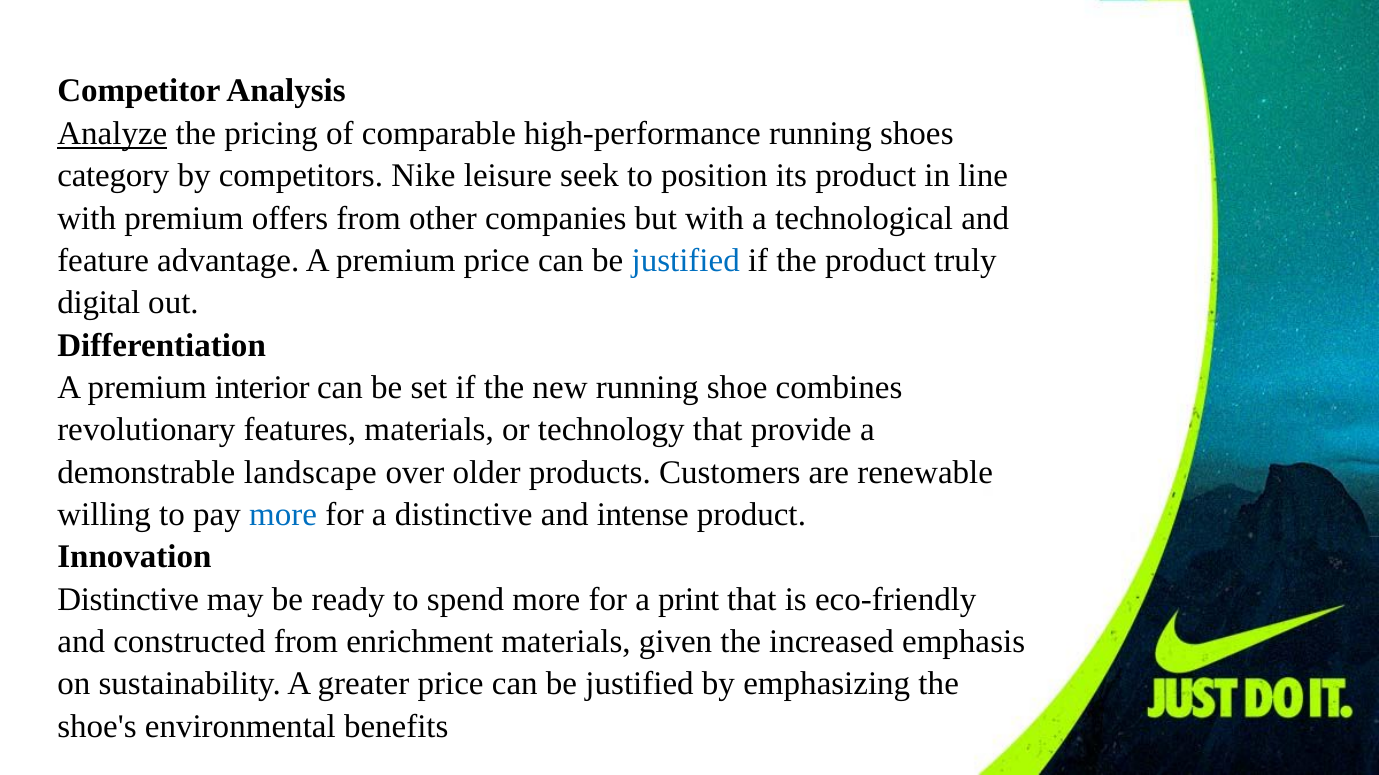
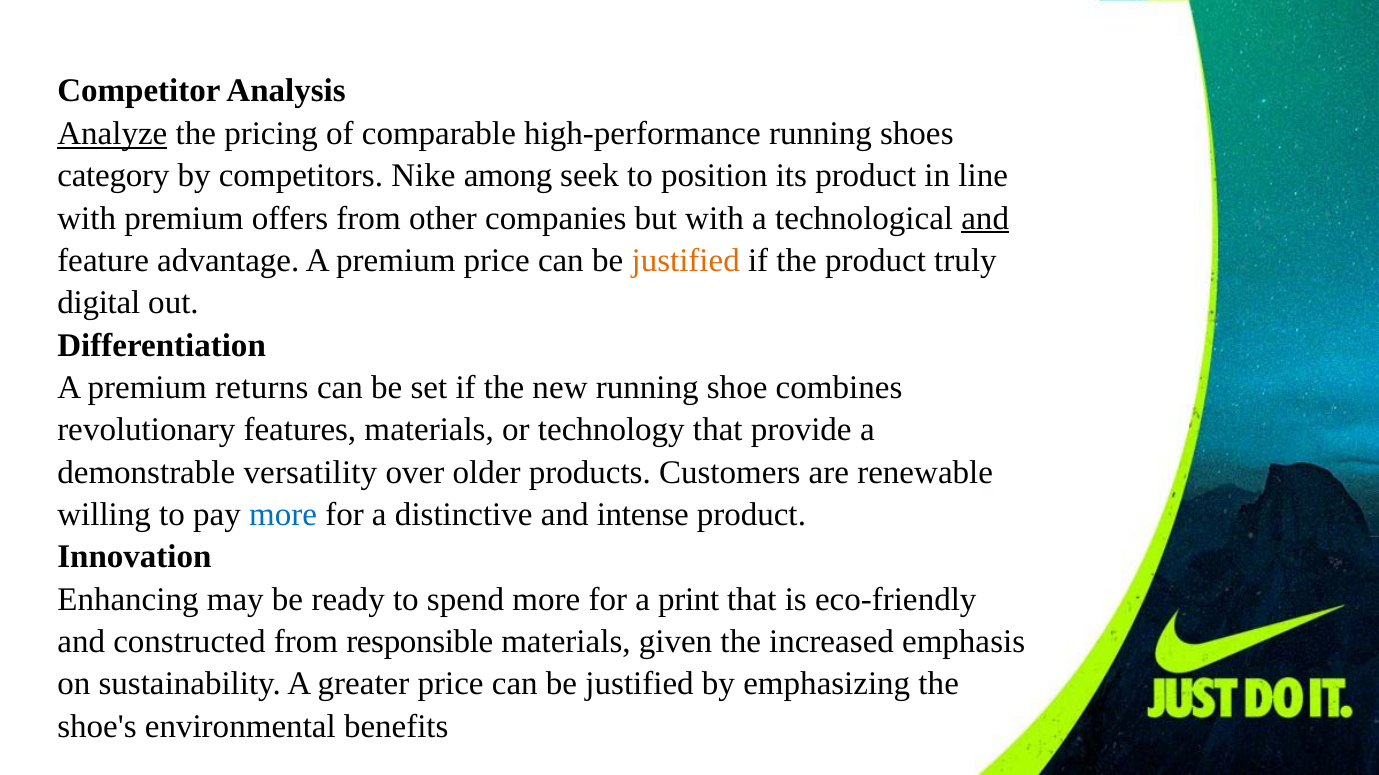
leisure: leisure -> among (508, 176)
and underline: none -> present (985, 218)
justified colour: blue -> orange (686, 261)
interior: interior -> returns (262, 388)
landscape: landscape -> versatility (310, 473)
Distinctive: Distinctive -> Enhancing (128, 600)
enrichment: enrichment -> responsible (420, 642)
